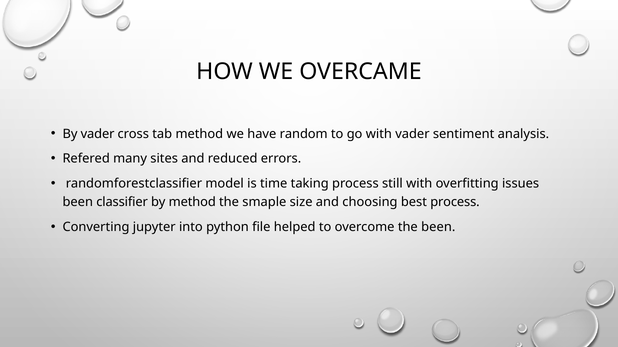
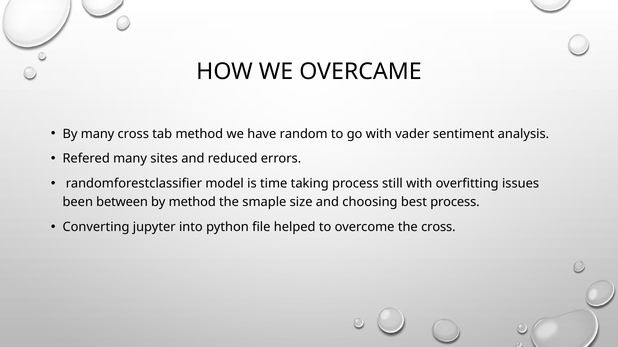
By vader: vader -> many (98, 134)
classifier: classifier -> between (122, 203)
the been: been -> cross (438, 227)
